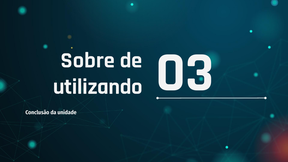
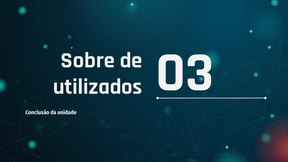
utilizando: utilizando -> utilizados (98, 87)
